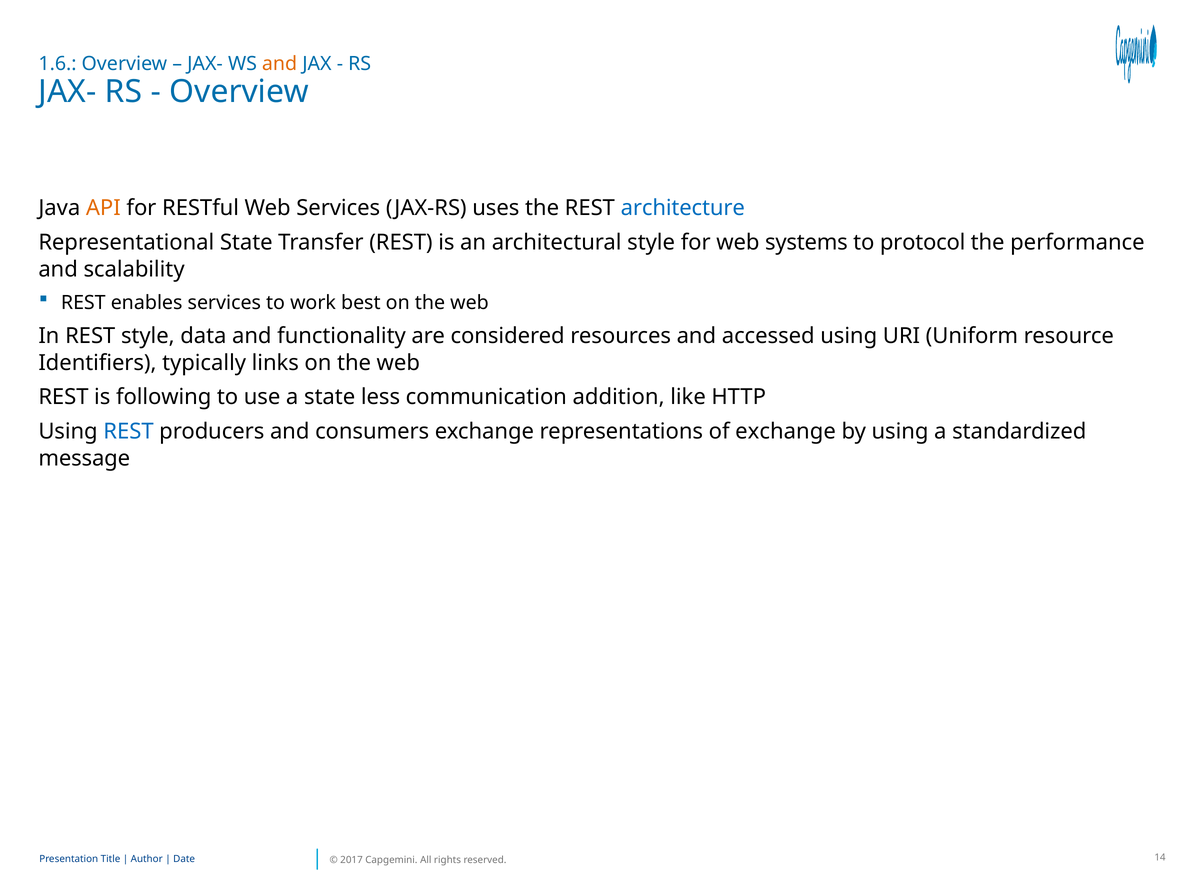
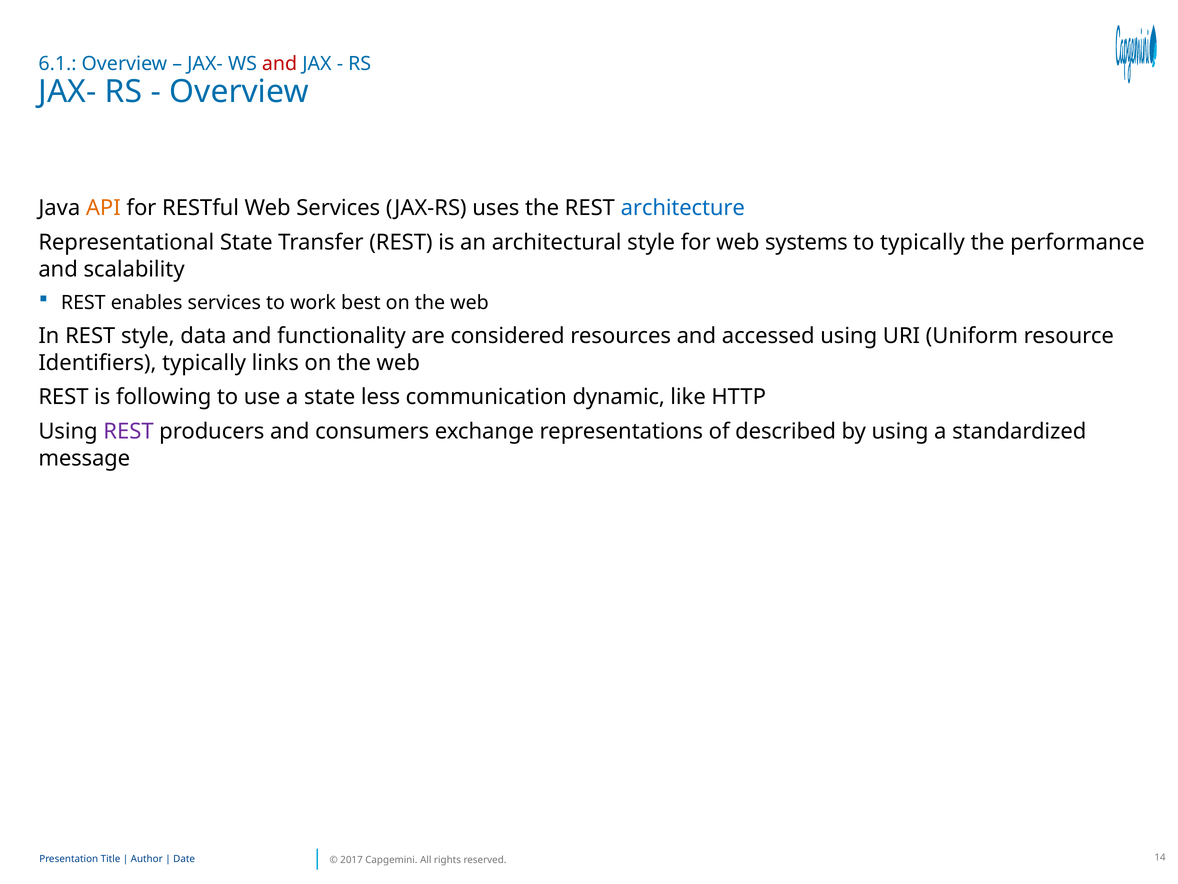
1.6: 1.6 -> 6.1 (58, 64)
and colour: orange -> red (280, 64)
to protocol: protocol -> typically (922, 242)
addition: addition -> dynamic (619, 397)
REST colour: blue -> purple (129, 431)
of exchange: exchange -> described (786, 431)
